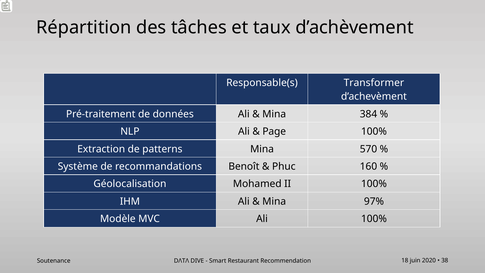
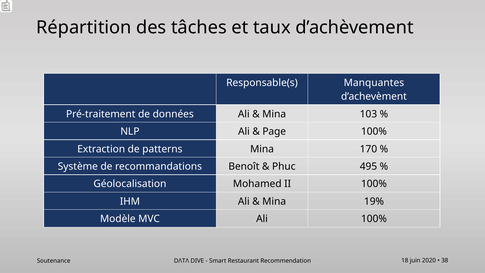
Transformer: Transformer -> Manquantes (374, 83)
384: 384 -> 103 (368, 114)
570: 570 -> 170 (368, 149)
160: 160 -> 495 (368, 166)
97%: 97% -> 19% (374, 201)
